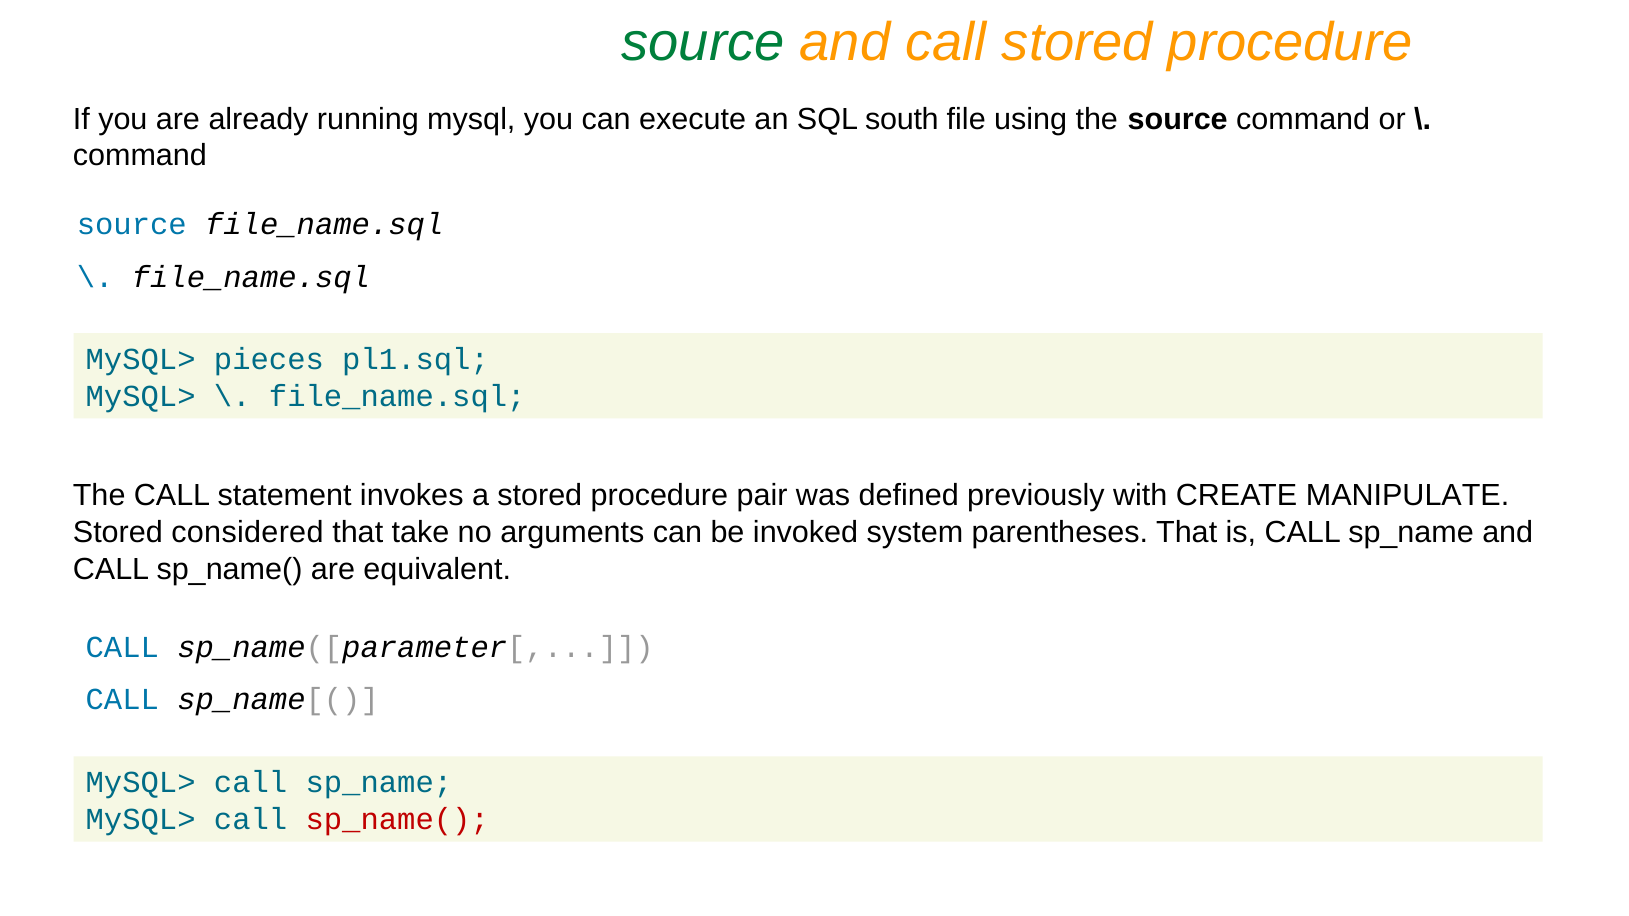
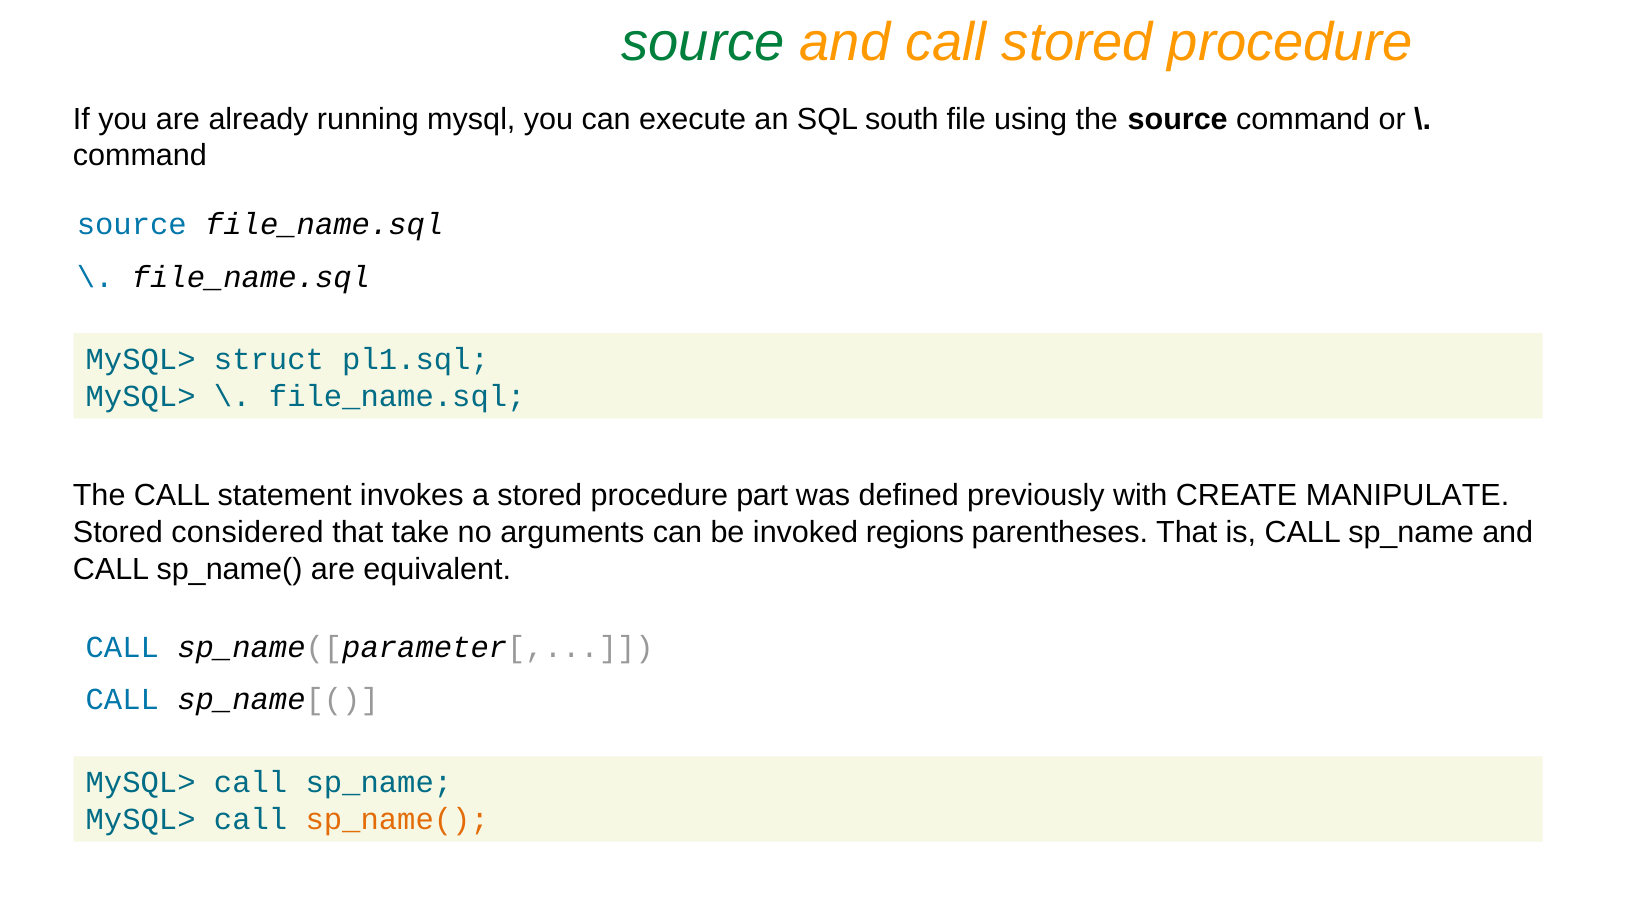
pieces: pieces -> struct (269, 360)
pair: pair -> part (762, 496)
system: system -> regions (915, 533)
sp_name( colour: red -> orange (397, 820)
